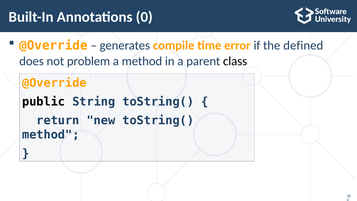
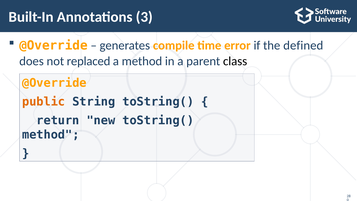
Annotations 0: 0 -> 3 (144, 17)
problem: problem -> replaced (89, 61)
public colour: black -> orange (44, 102)
